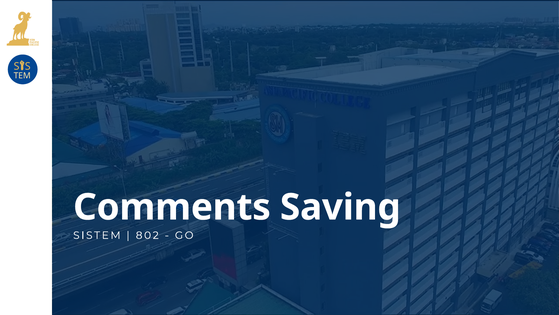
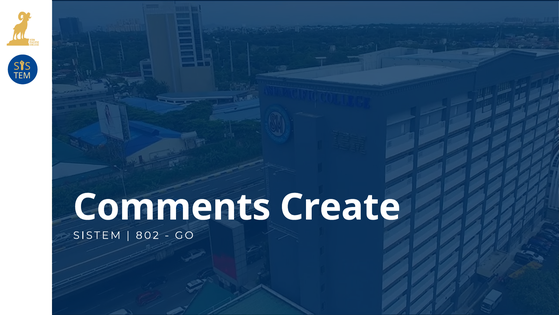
Saving: Saving -> Create (340, 207)
